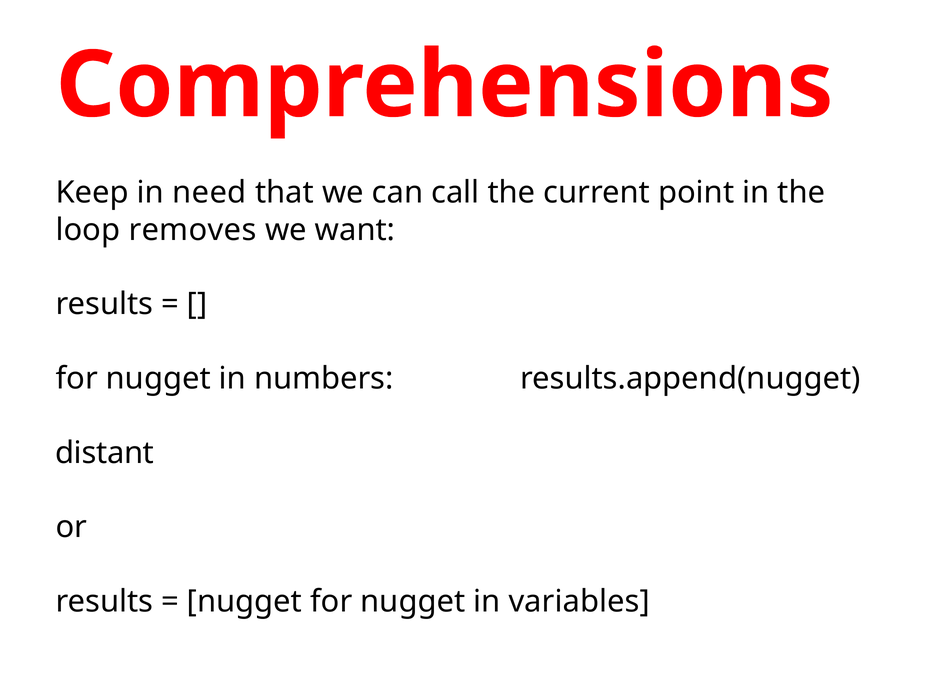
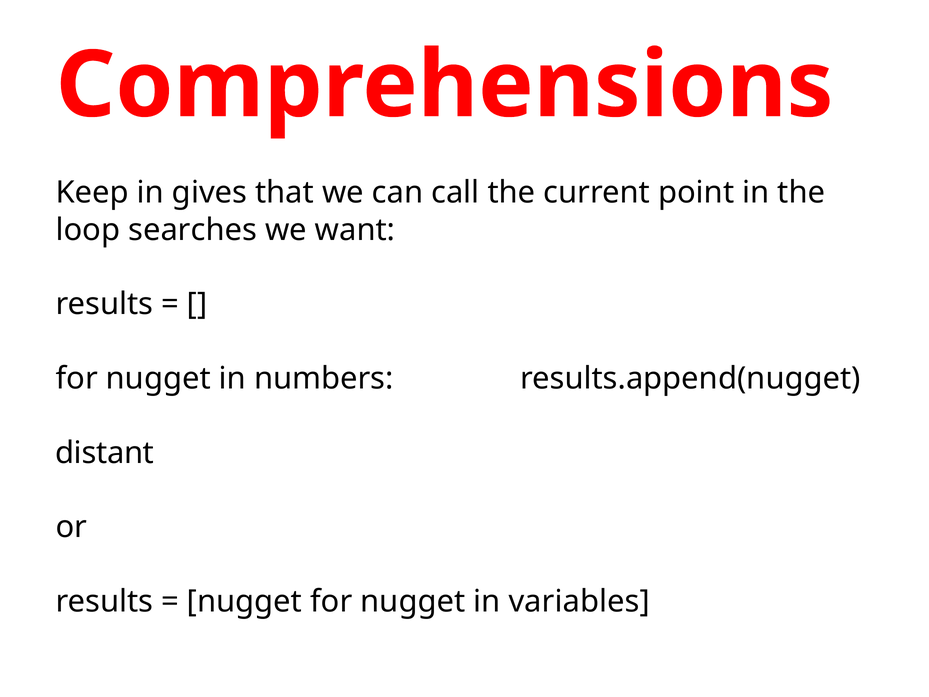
need: need -> gives (210, 193)
removes: removes -> searches (193, 230)
